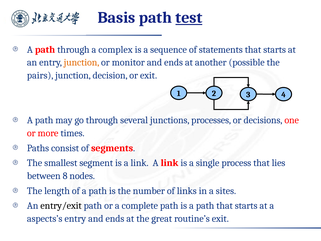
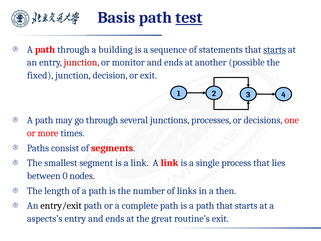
complex: complex -> building (115, 49)
starts underline: none -> present (275, 49)
junction colour: orange -> red (82, 62)
pairs: pairs -> fixed (40, 75)
8: 8 -> 0 (65, 176)
sites: sites -> then (226, 191)
